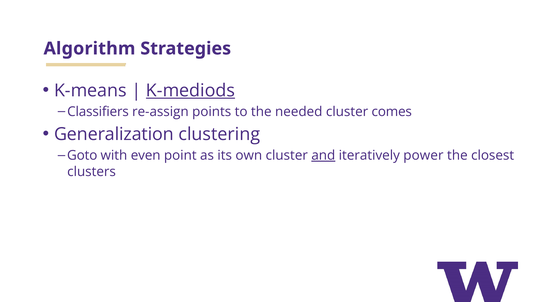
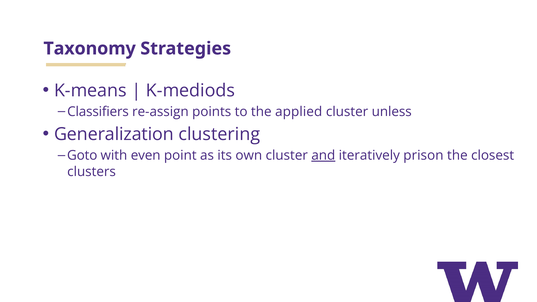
Algorithm: Algorithm -> Taxonomy (90, 49)
K-mediods underline: present -> none (190, 90)
needed: needed -> applied (299, 112)
comes: comes -> unless (392, 112)
power: power -> prison (423, 155)
